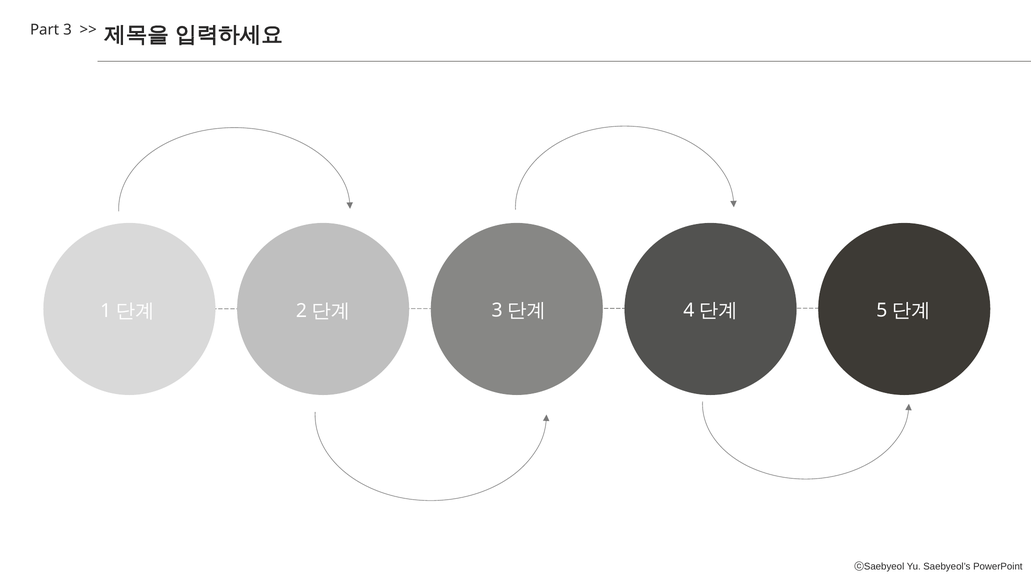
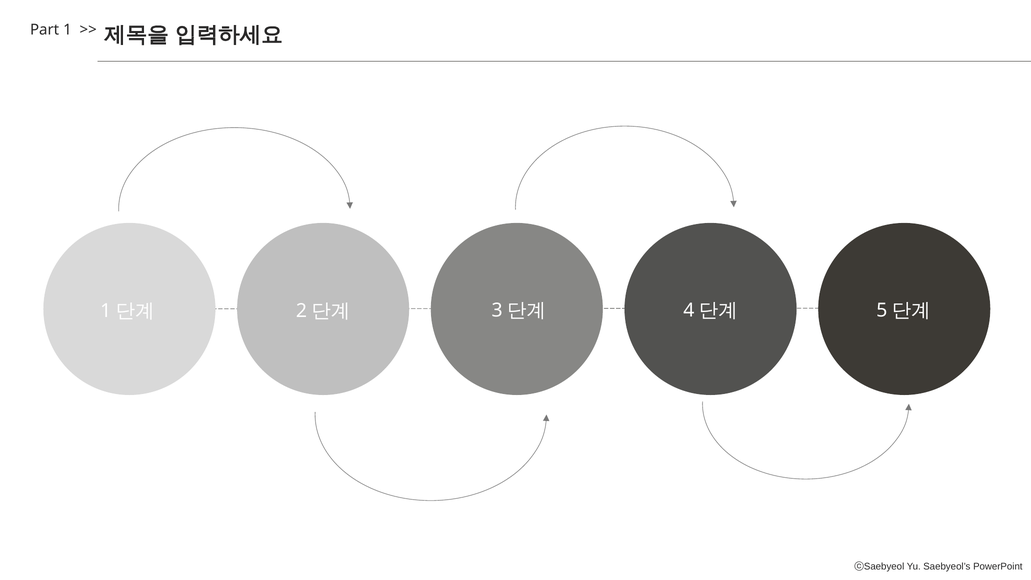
3: 3 -> 1 (67, 30)
